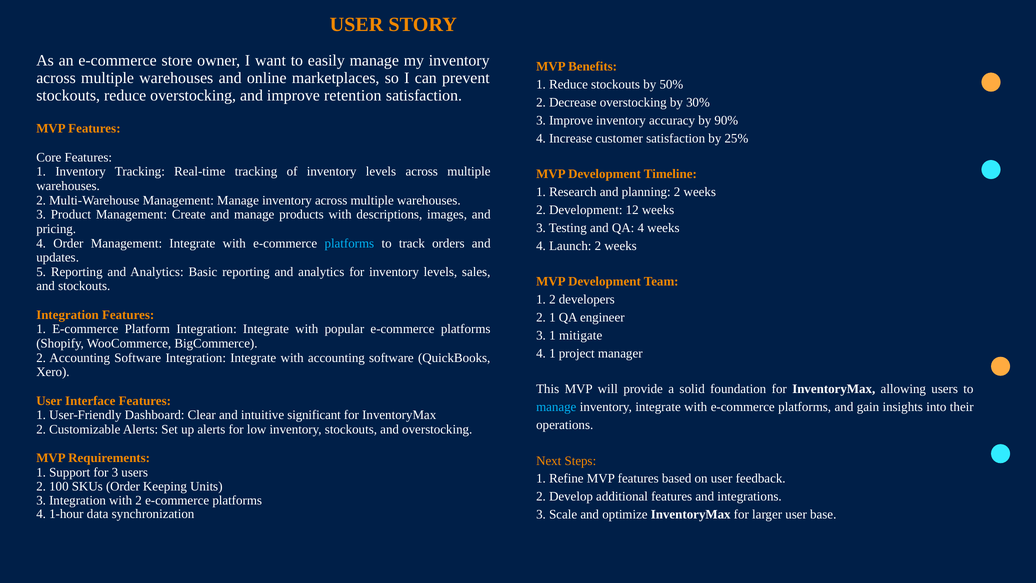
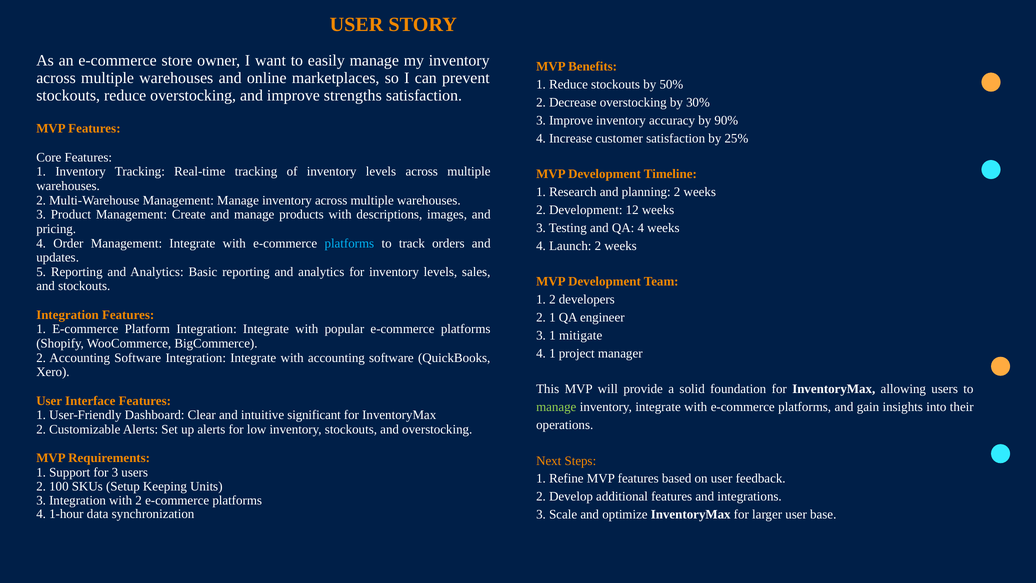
retention: retention -> strengths (353, 95)
manage colour: light blue -> light green (556, 407)
SKUs Order: Order -> Setup (123, 487)
